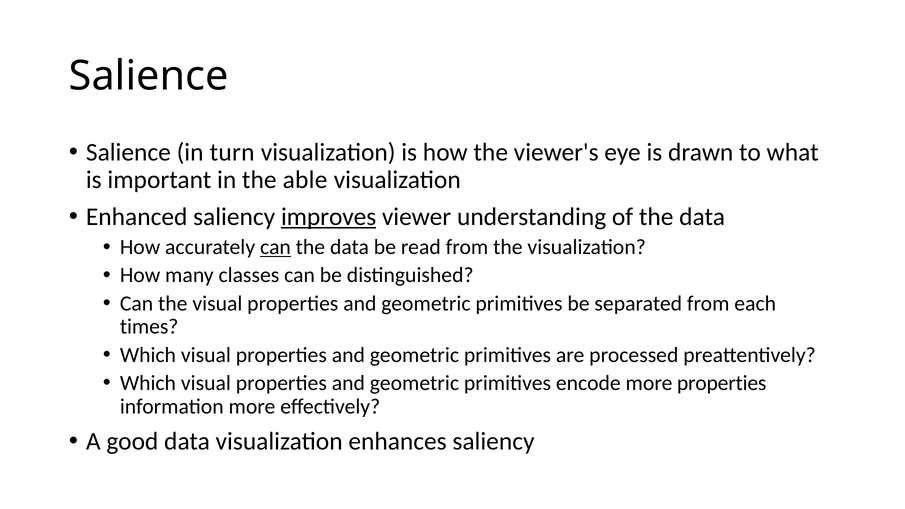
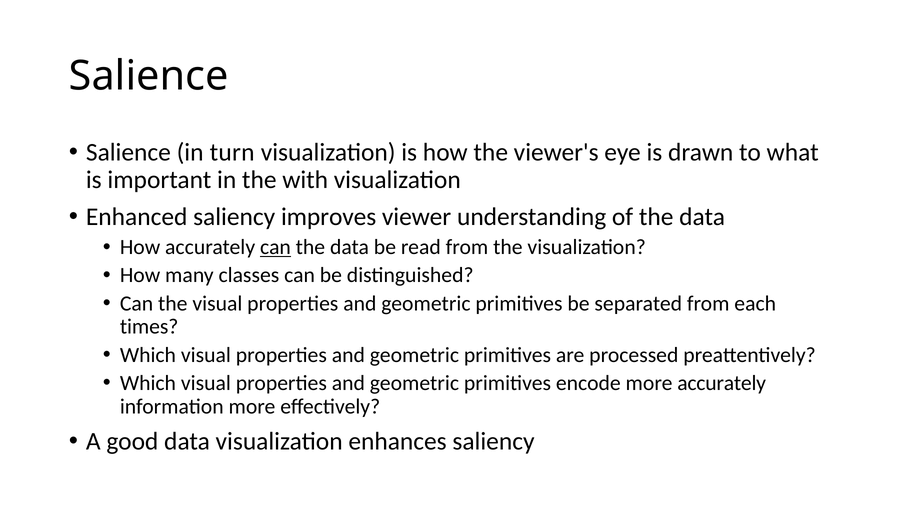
able: able -> with (305, 180)
improves underline: present -> none (329, 217)
more properties: properties -> accurately (722, 383)
